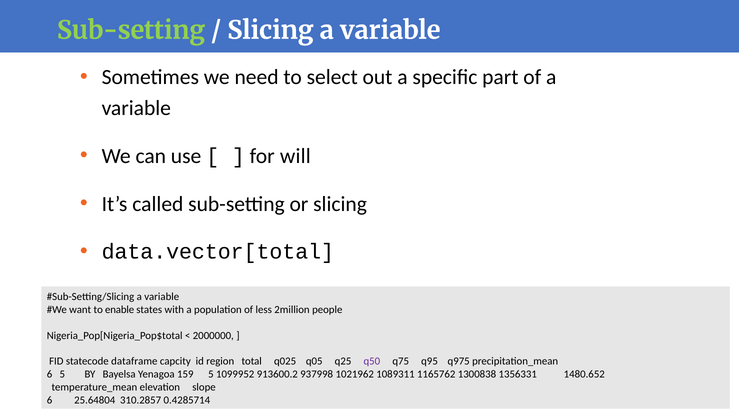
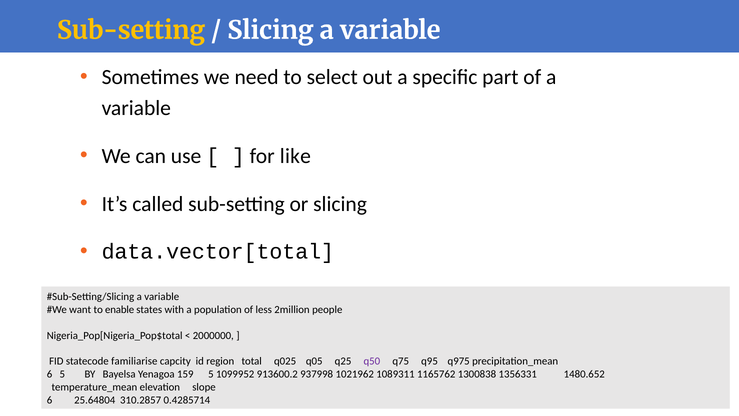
Sub-setting colour: light green -> yellow (131, 30)
will: will -> like (295, 156)
dataframe: dataframe -> familiarise (134, 361)
